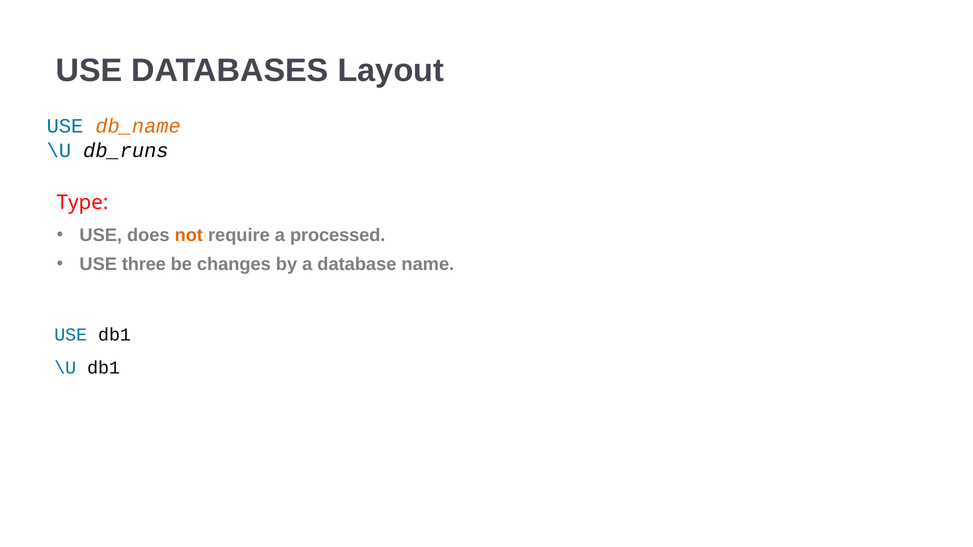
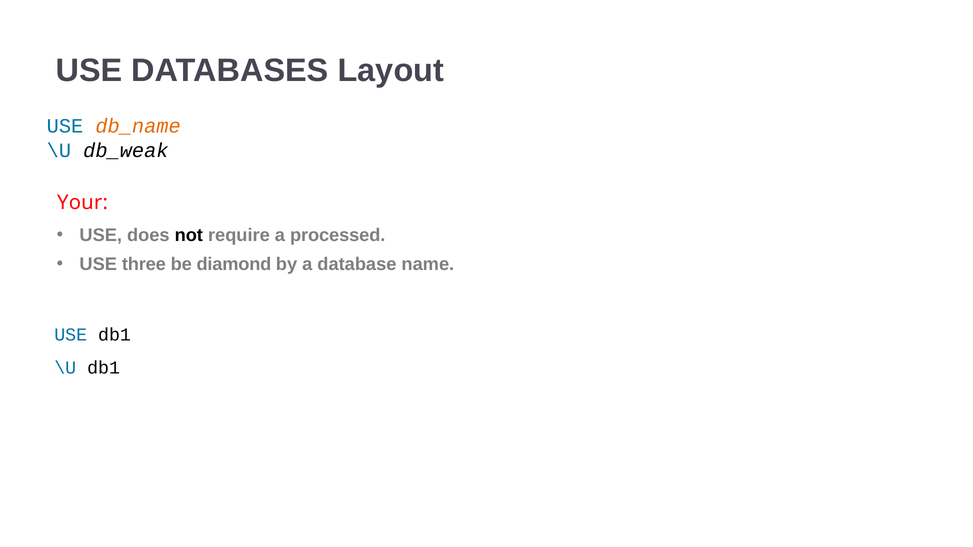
db_runs: db_runs -> db_weak (126, 150)
Type: Type -> Your (83, 203)
not colour: orange -> black (189, 235)
changes: changes -> diamond (234, 264)
